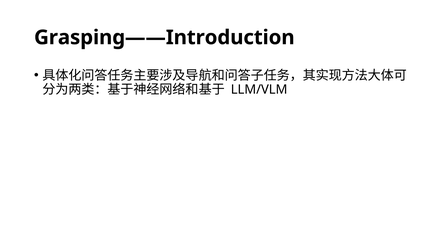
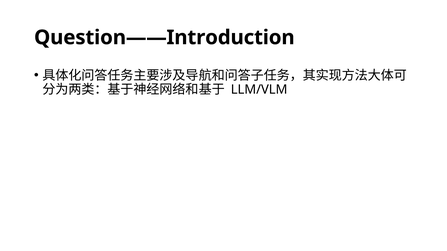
Grasping——Introduction: Grasping——Introduction -> Question——Introduction (164, 38)
